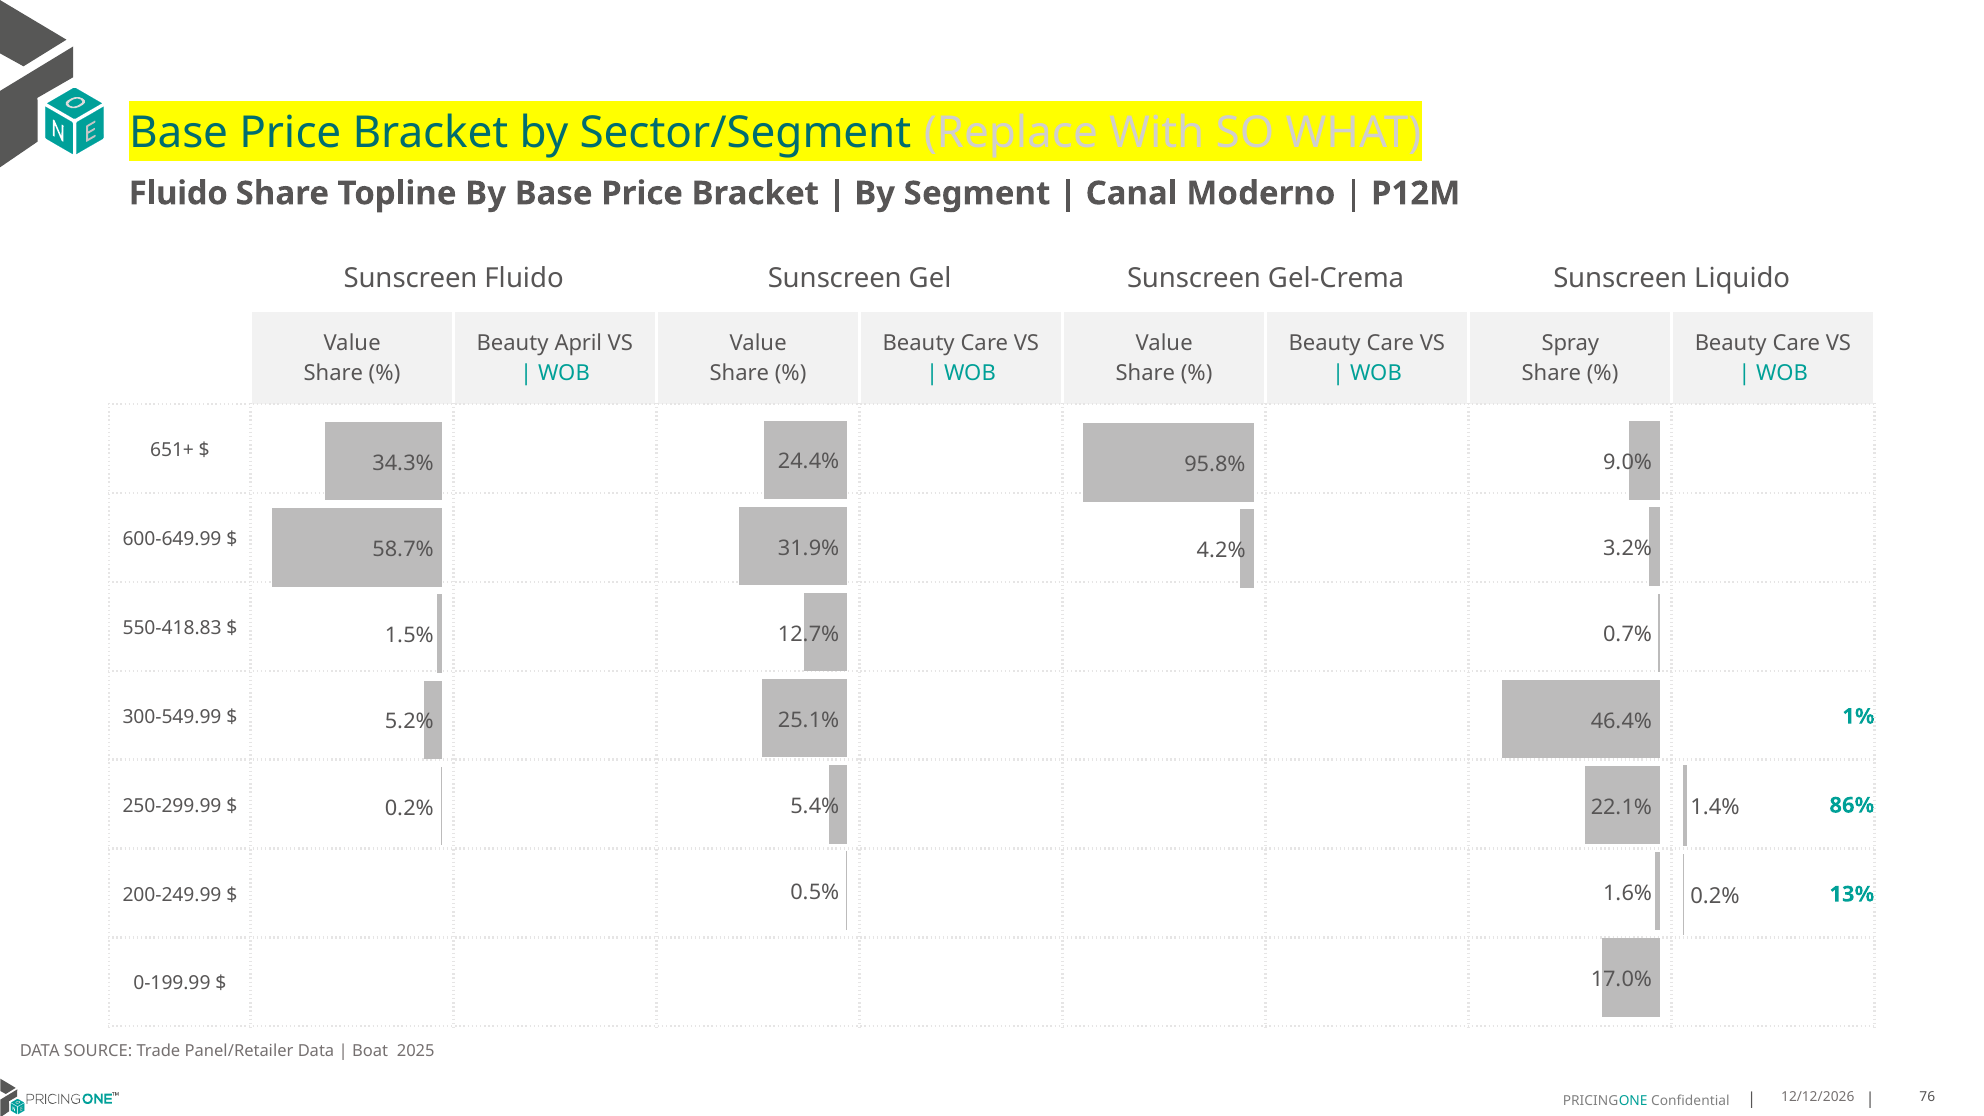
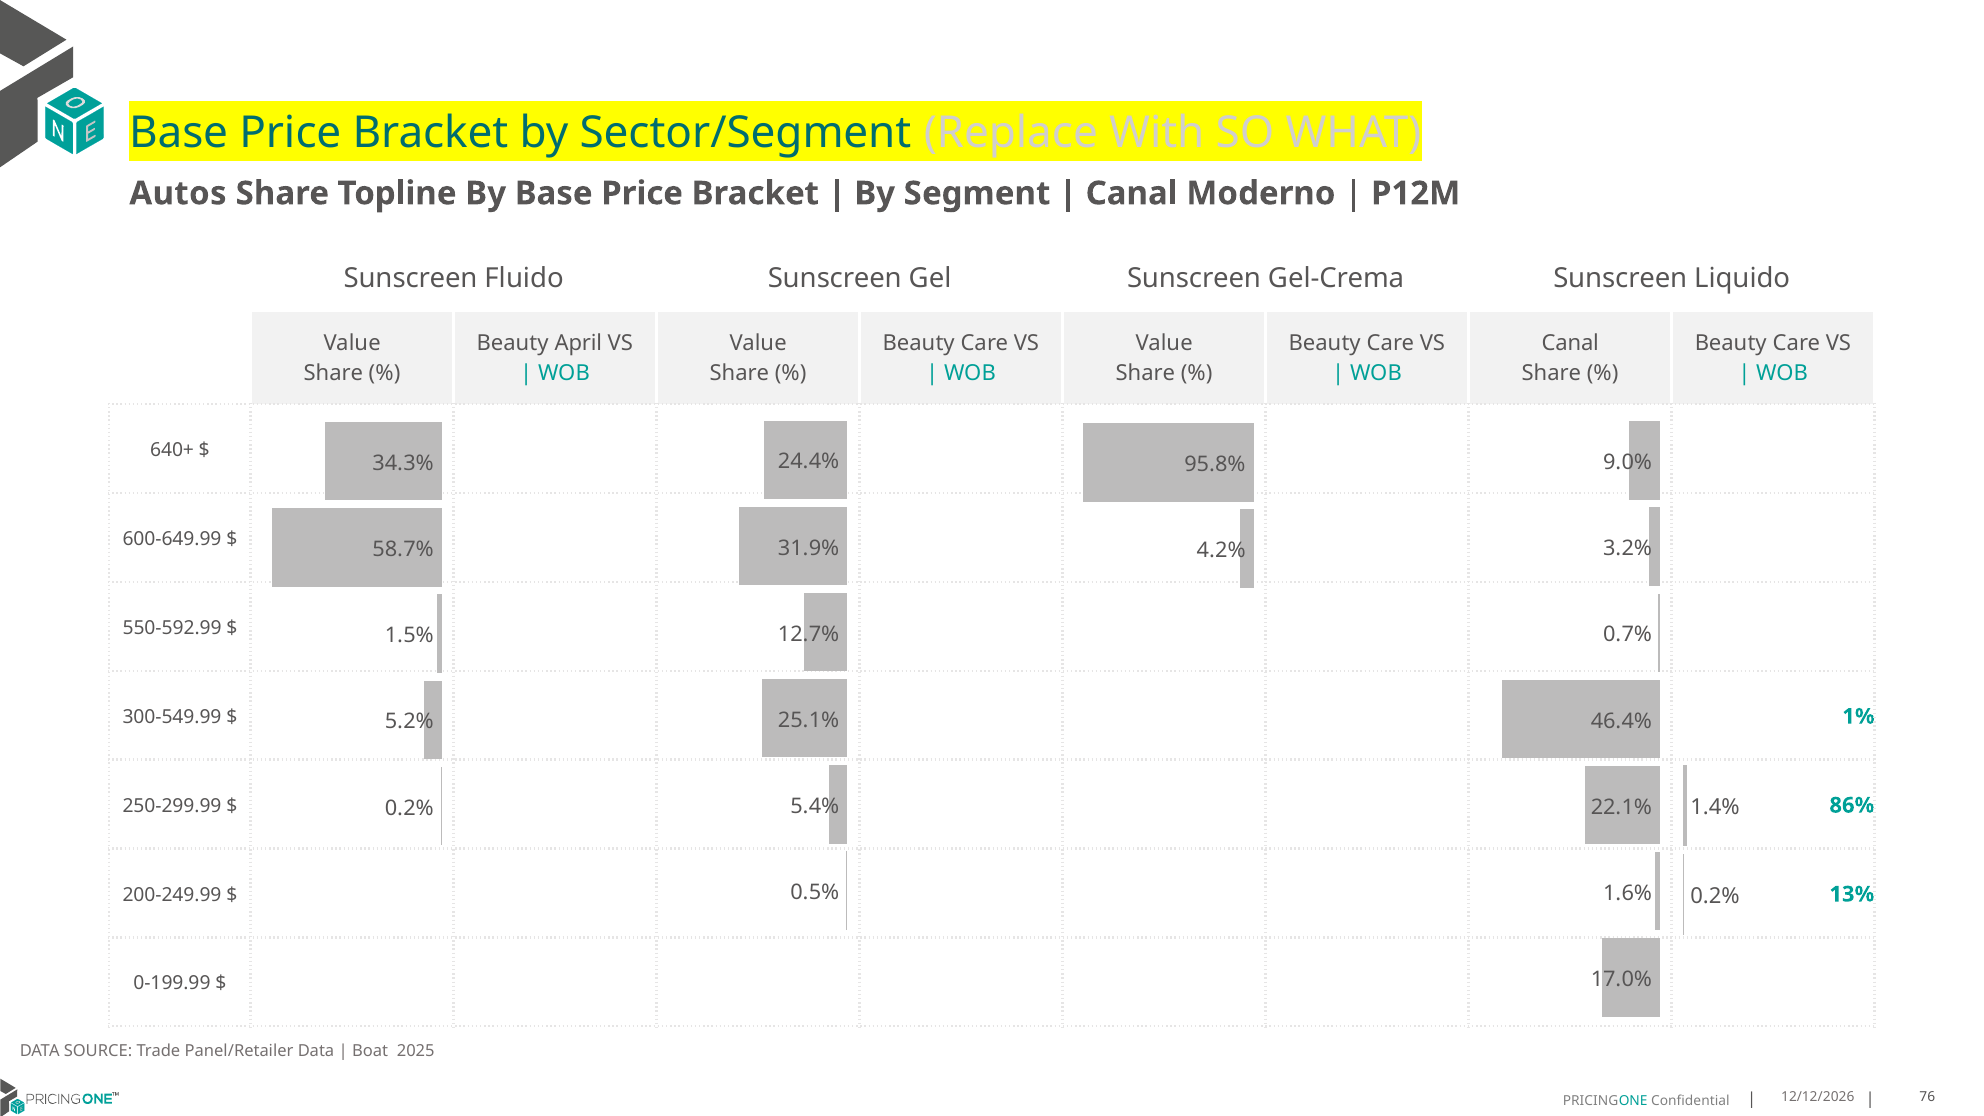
Fluido: Fluido -> Autos (178, 193)
Spray: Spray -> Canal (1570, 343)
651+: 651+ -> 640+ (172, 450)
550-418.83: 550-418.83 -> 550-592.99 (172, 628)
